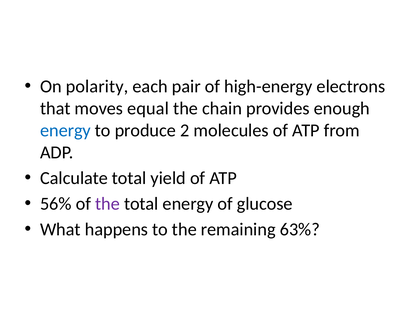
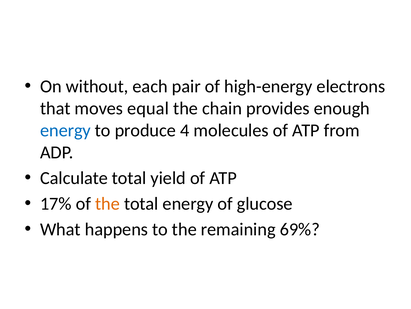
polarity: polarity -> without (97, 86)
2: 2 -> 4 (185, 130)
56%: 56% -> 17% (56, 203)
the colour: purple -> orange (108, 203)
63%: 63% -> 69% (300, 229)
